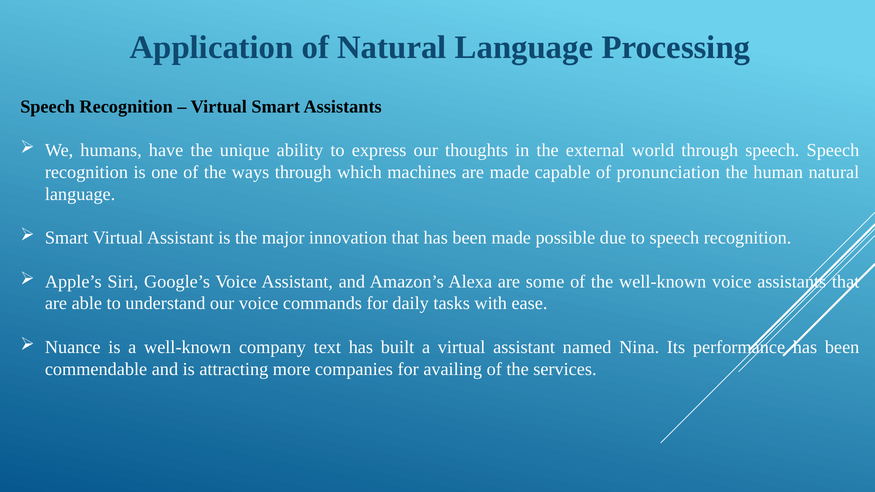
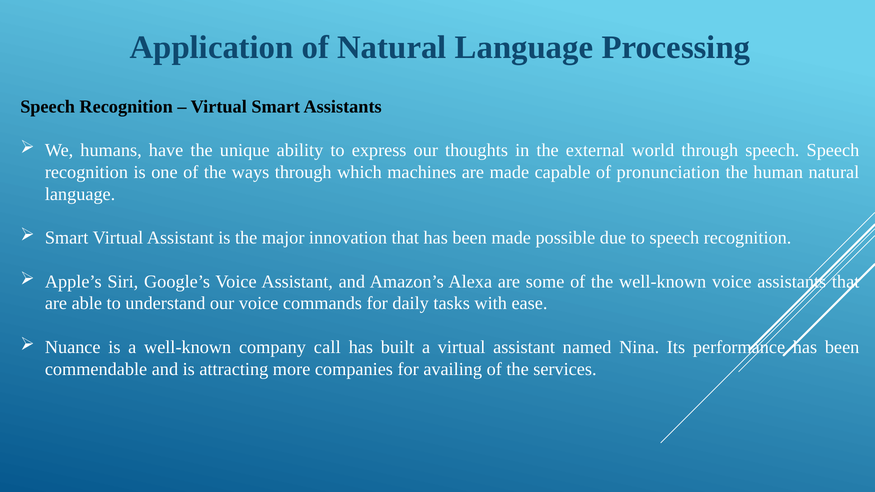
text: text -> call (327, 347)
